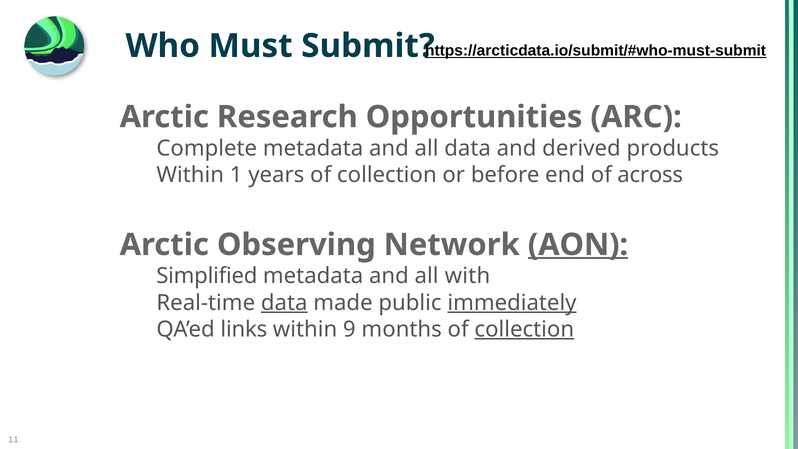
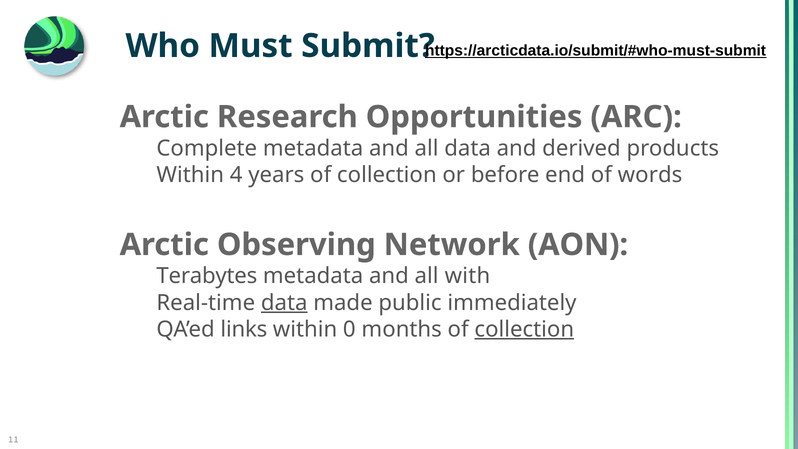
1: 1 -> 4 (236, 175)
across: across -> words (650, 175)
AON underline: present -> none (578, 245)
Simplified: Simplified -> Terabytes (207, 276)
immediately underline: present -> none (512, 303)
9: 9 -> 0 (349, 329)
